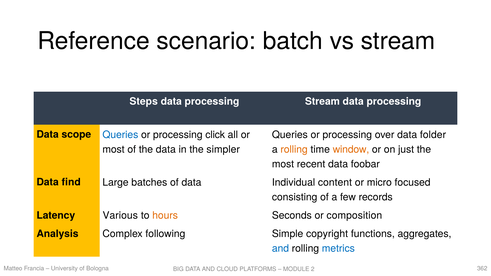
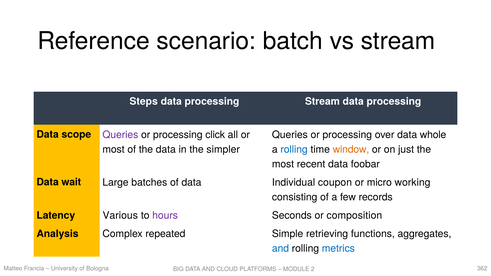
Queries colour: blue -> purple (120, 135)
folder: folder -> whole (433, 135)
rolling colour: orange -> blue (294, 150)
find: find -> wait (71, 182)
content: content -> coupon (335, 183)
focused: focused -> working (413, 183)
hours colour: orange -> purple (165, 216)
following: following -> repeated (165, 234)
copyright: copyright -> retrieving (327, 234)
